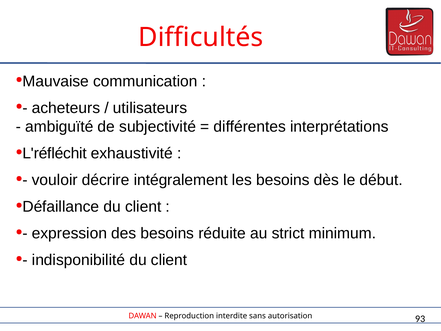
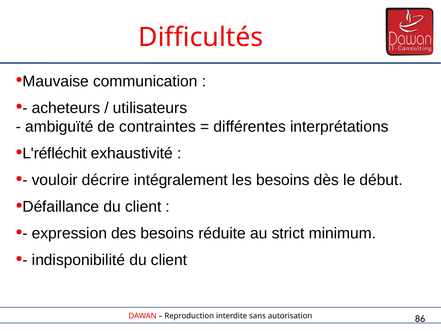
subjectivité: subjectivité -> contraintes (158, 127)
93: 93 -> 86 (420, 319)
